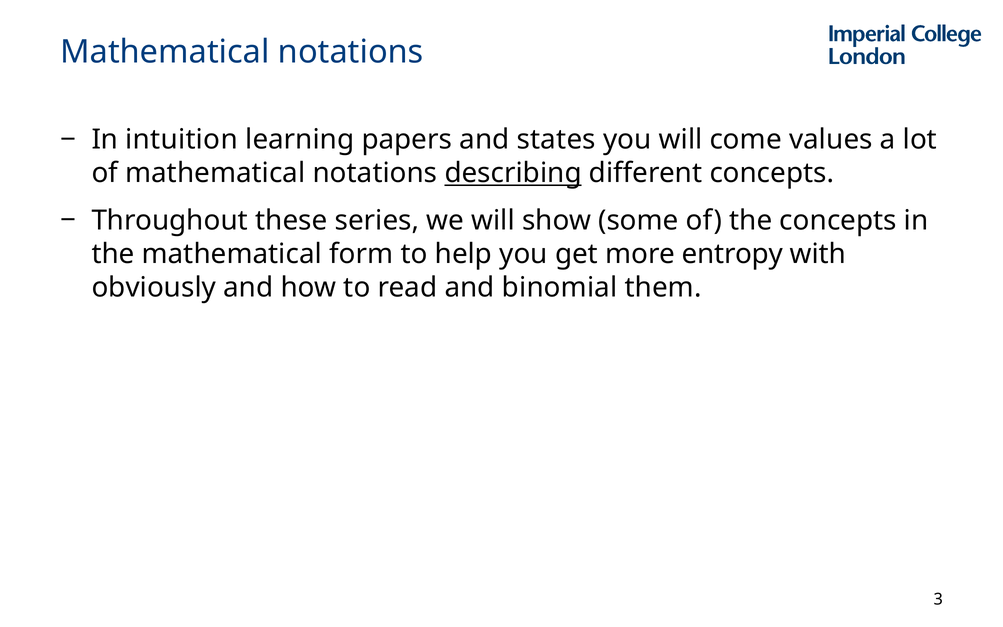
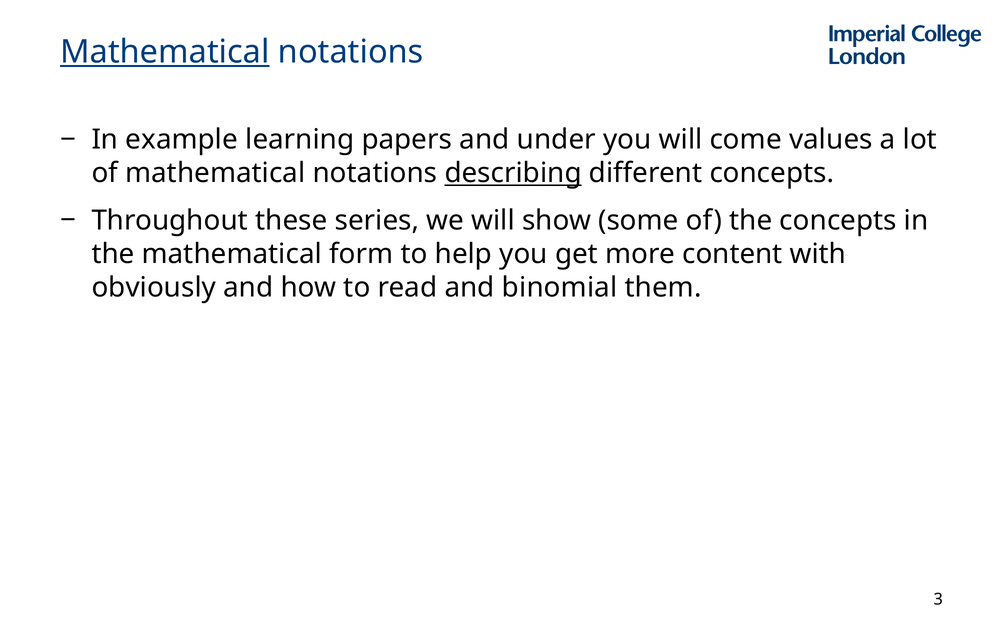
Mathematical underline: none -> present (165, 52)
intuition: intuition -> example (182, 140)
states: states -> under (556, 140)
entropy: entropy -> content (732, 254)
